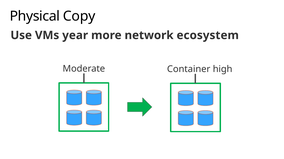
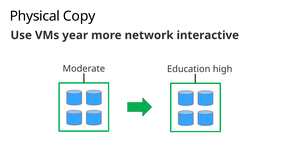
ecosystem: ecosystem -> interactive (208, 35)
Container: Container -> Education (189, 69)
